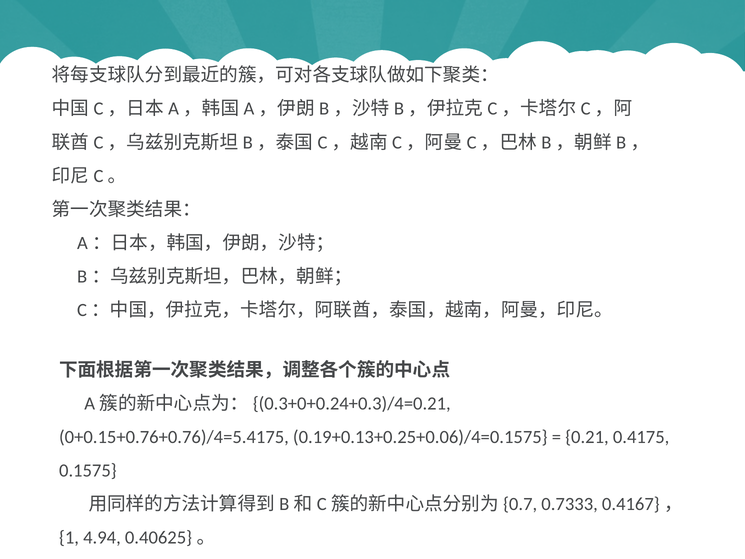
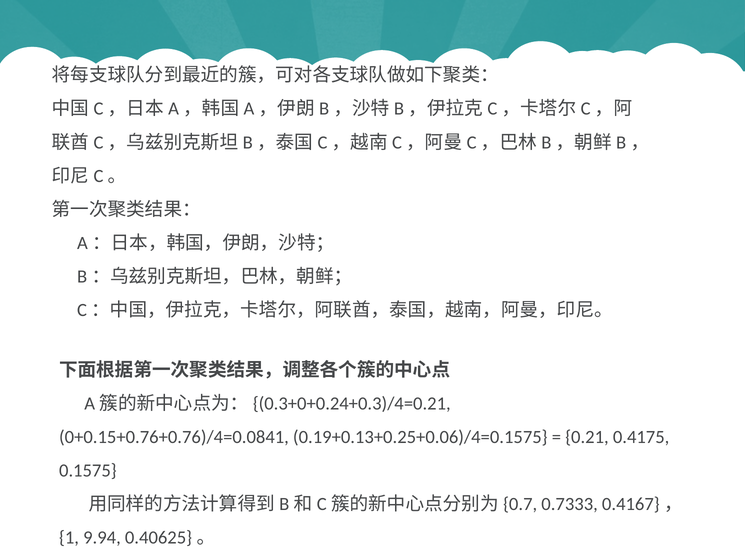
0+0.15+0.76+0.76)/4=5.4175: 0+0.15+0.76+0.76)/4=5.4175 -> 0+0.15+0.76+0.76)/4=0.0841 (174, 437)
4.94: 4.94 -> 9.94 (102, 537)
